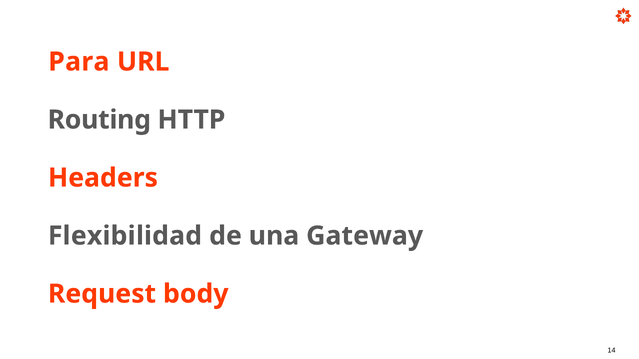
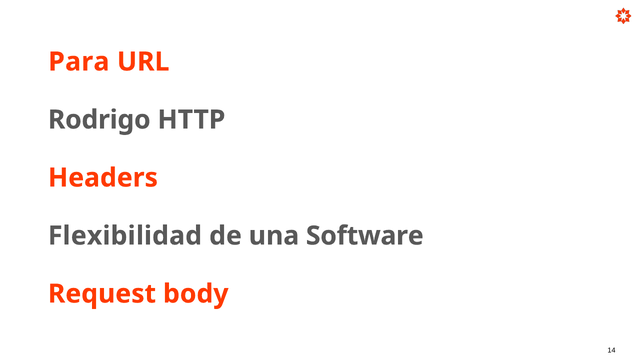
Routing: Routing -> Rodrigo (99, 120)
Gateway: Gateway -> Software (365, 236)
